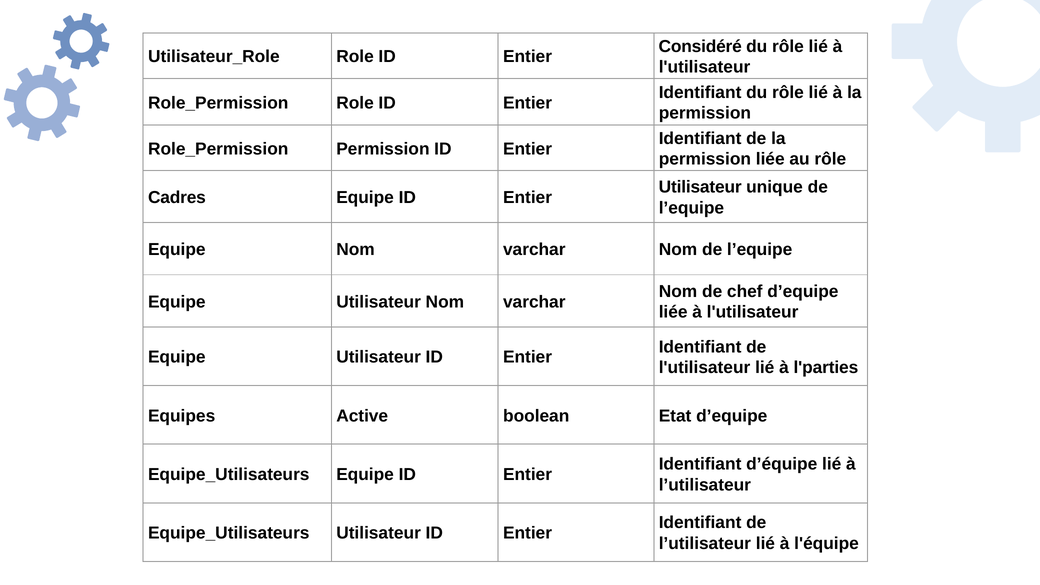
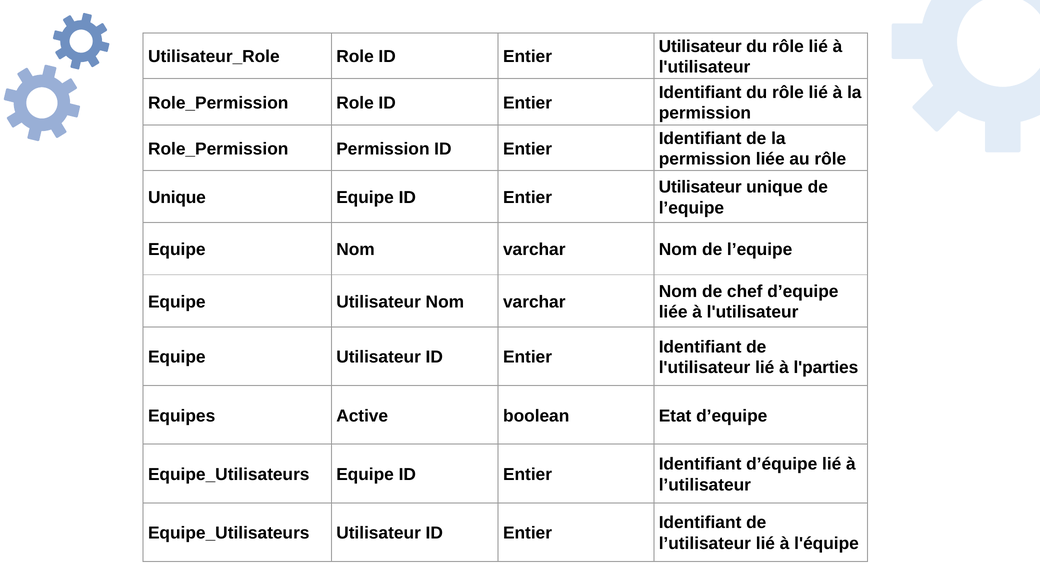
Considéré: Considéré -> Utilisateur (700, 46)
Cadres: Cadres -> Unique (177, 198)
